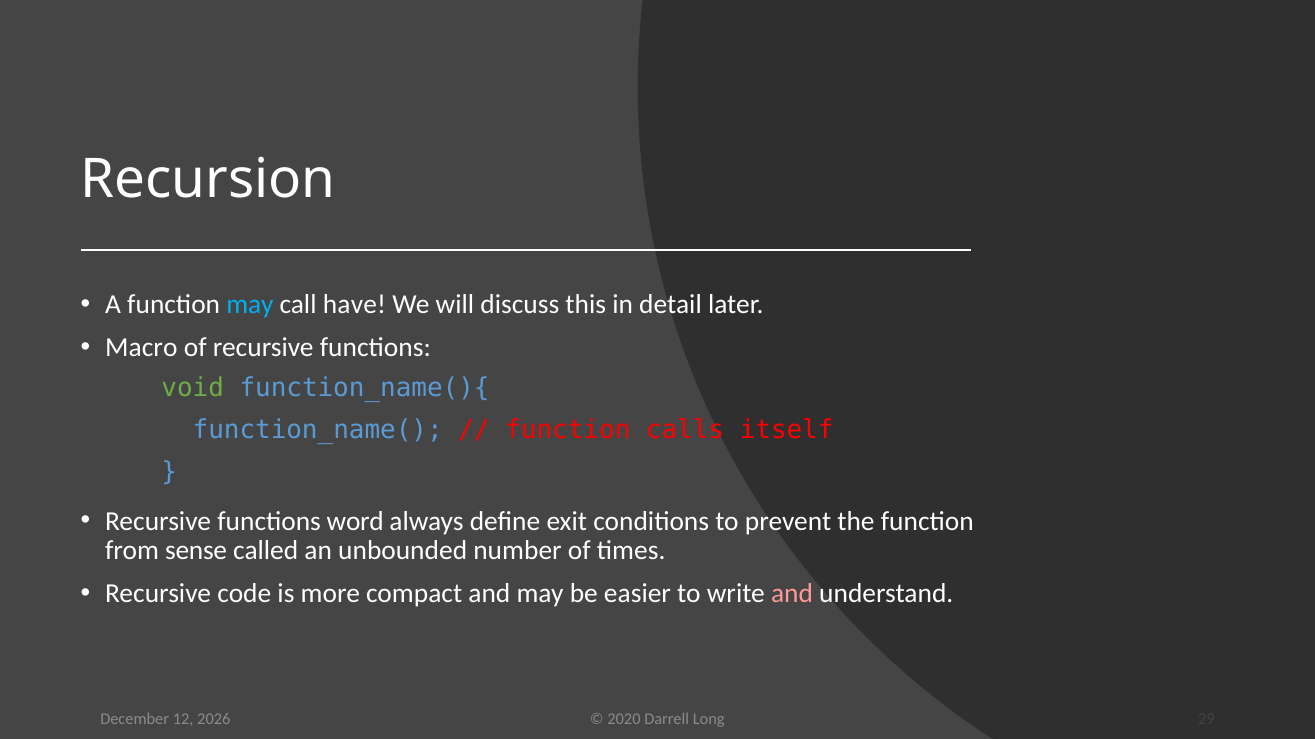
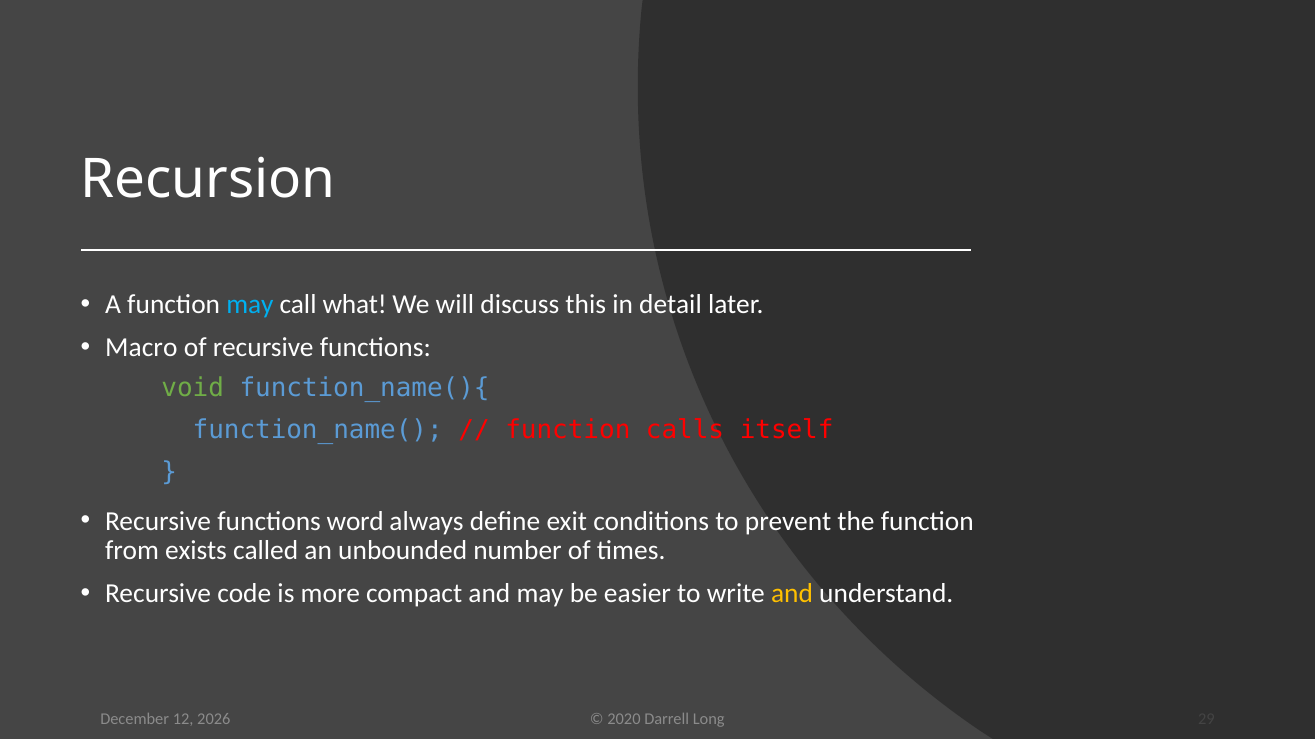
have: have -> what (355, 305)
sense: sense -> exists (196, 551)
and colour: pink -> yellow (792, 594)
